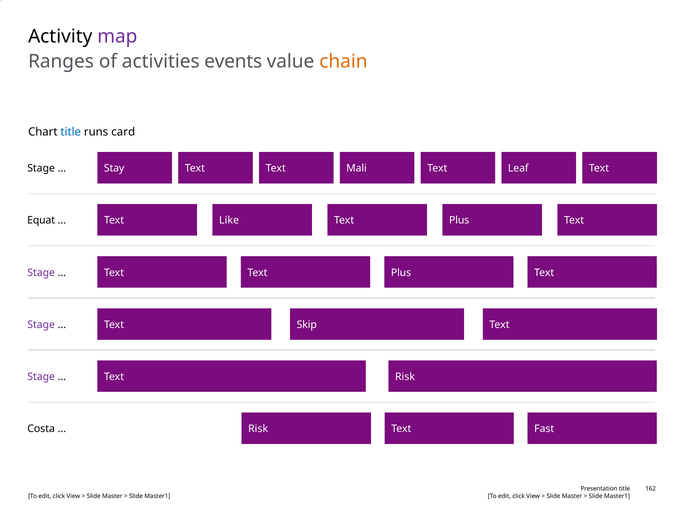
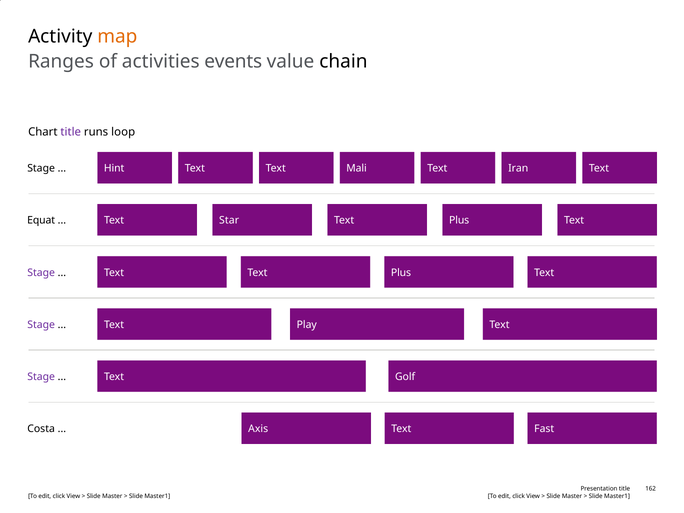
map colour: purple -> orange (117, 36)
chain colour: orange -> black (343, 61)
title colour: blue -> purple (71, 132)
card: card -> loop (123, 132)
Stay: Stay -> Hint (114, 168)
Leaf: Leaf -> Iran (518, 168)
Like: Like -> Star (229, 221)
Skip: Skip -> Play (307, 325)
Text Risk: Risk -> Golf (405, 377)
Risk: Risk -> Axis (258, 429)
